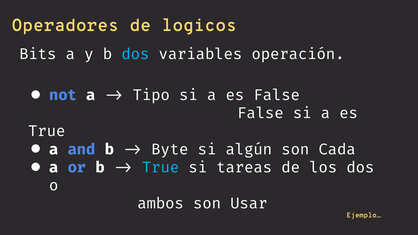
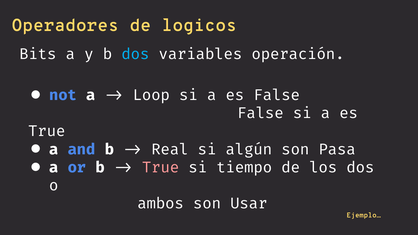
Tipo: Tipo -> Loop (151, 95)
Byte: Byte -> Real (170, 149)
Cada: Cada -> Pasa (337, 149)
True colour: light blue -> pink (161, 168)
tareas: tareas -> tiempo (244, 168)
